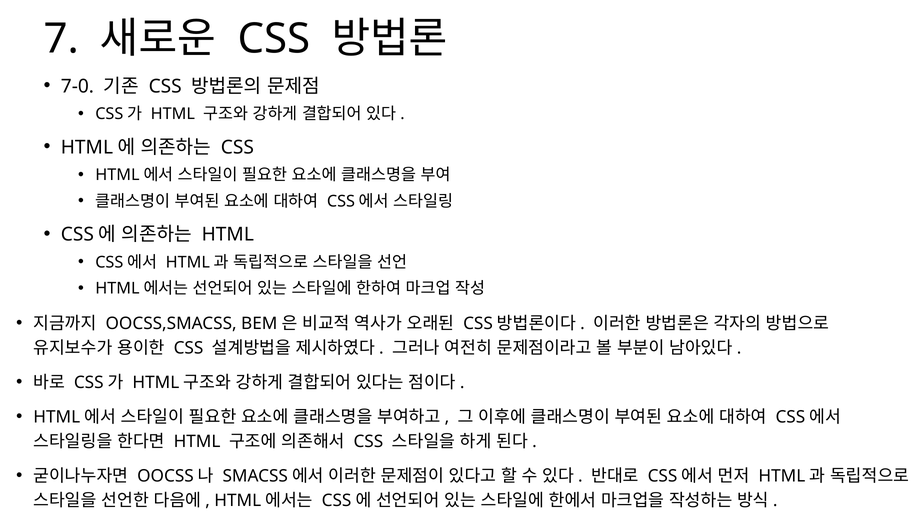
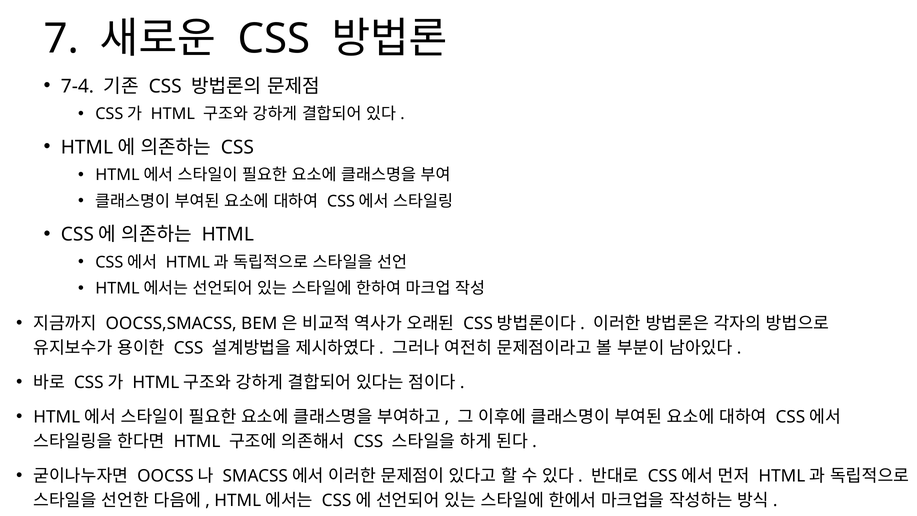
7-0: 7-0 -> 7-4 (77, 86)
